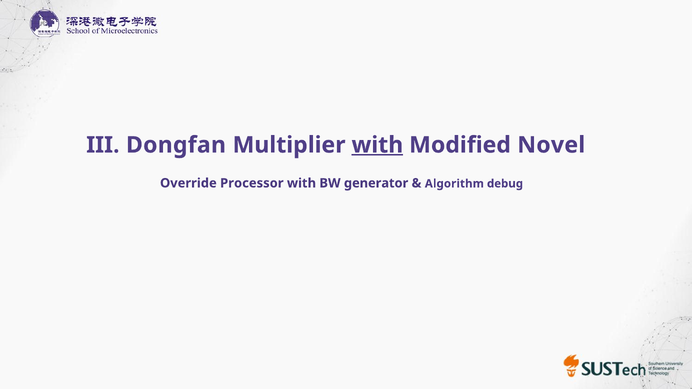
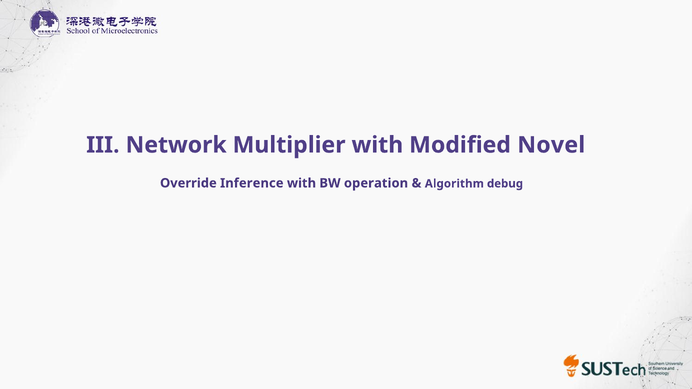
Dongfan: Dongfan -> Network (176, 145)
with underline: present -> none (377, 145)
Processor: Processor -> Inference (252, 183)
generator: generator -> operation (376, 183)
